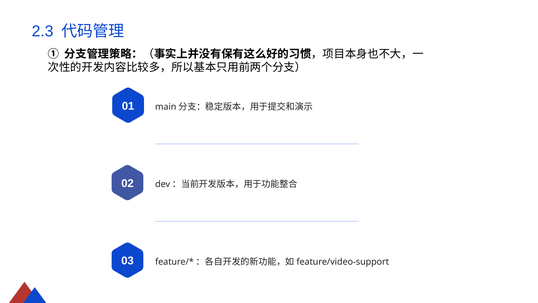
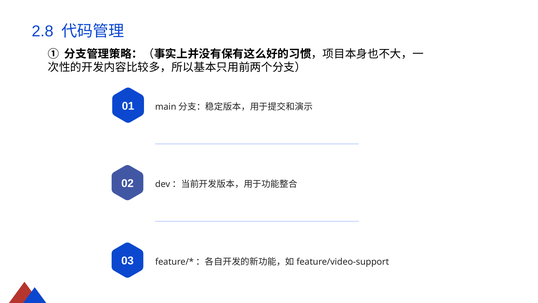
2.3: 2.3 -> 2.8 (43, 31)
